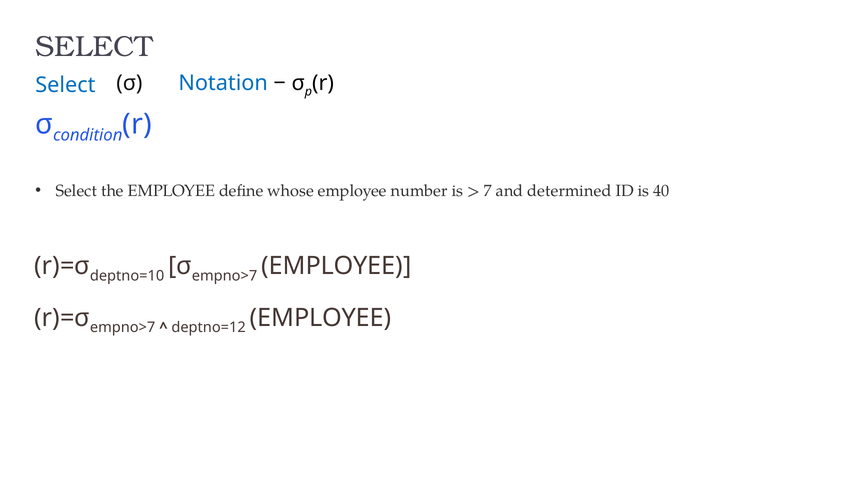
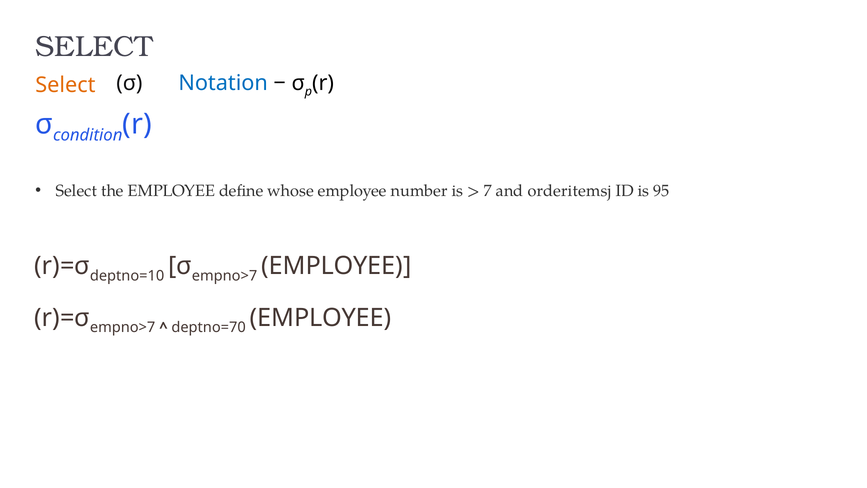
Select colour: blue -> orange (65, 85)
determined: determined -> orderitemsj (569, 191)
40: 40 -> 95 (661, 191)
deptno=12: deptno=12 -> deptno=70 (209, 327)
